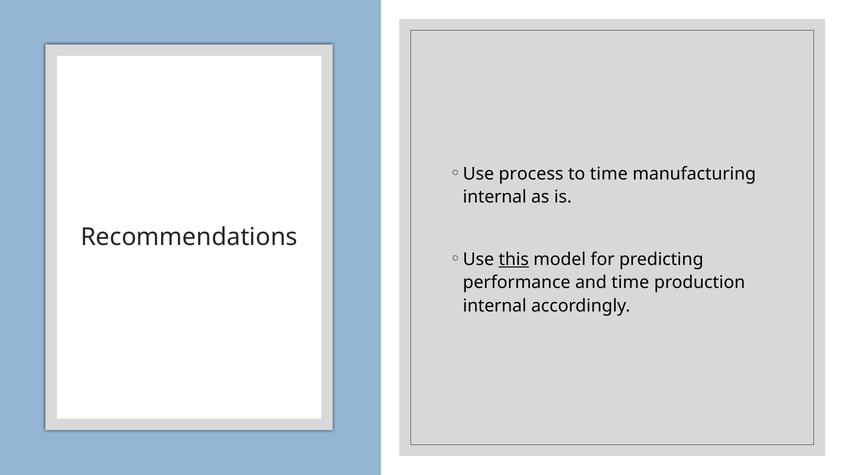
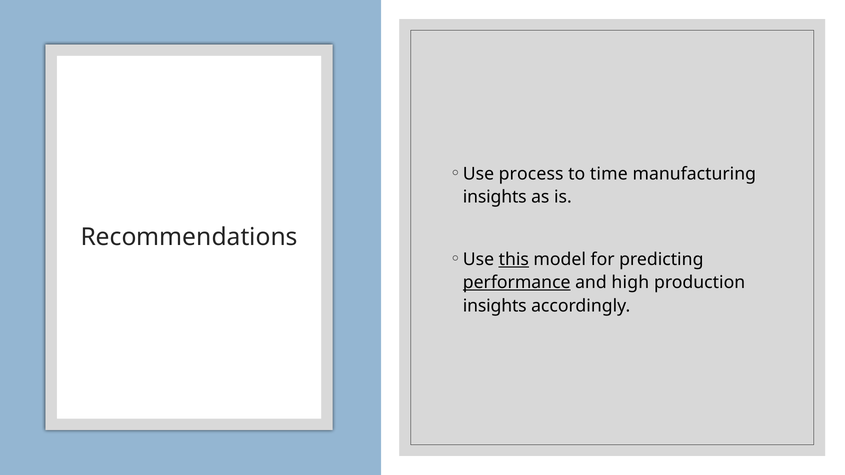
internal: internal -> insights (495, 197)
performance underline: none -> present (517, 283)
and time: time -> high (630, 283)
internal: internal -> insights (495, 306)
